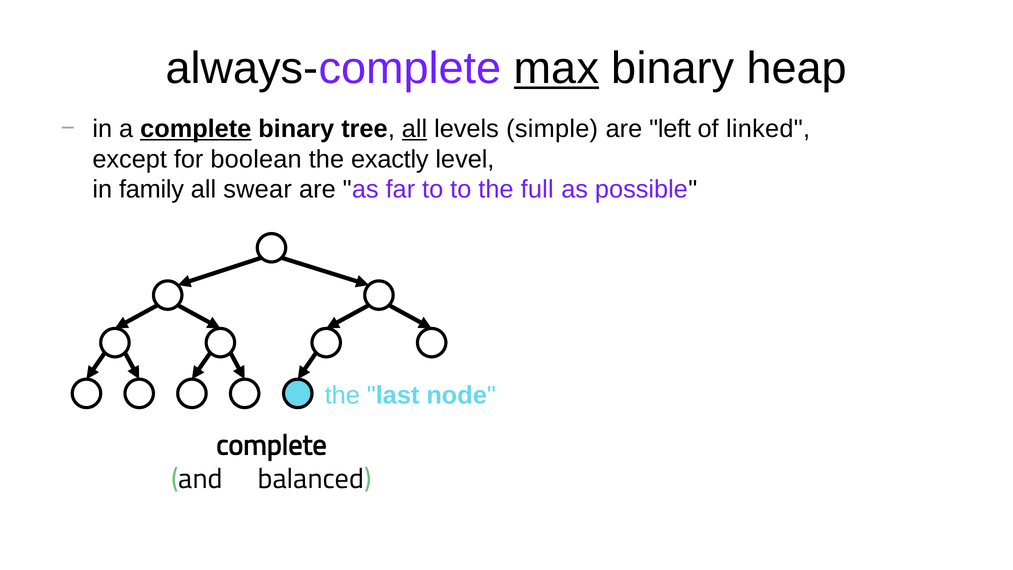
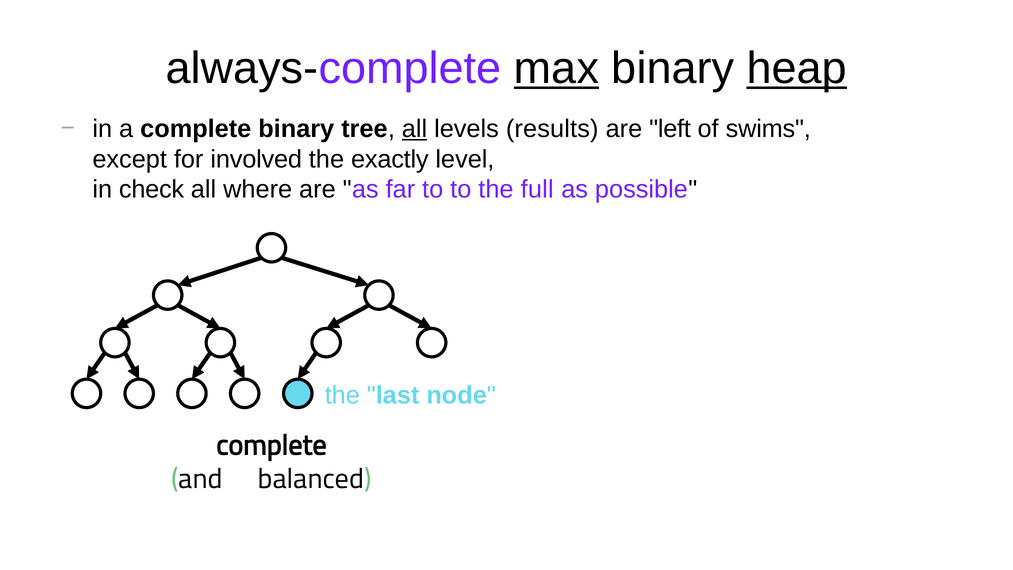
heap underline: none -> present (797, 68)
complete underline: present -> none (196, 129)
simple: simple -> results (552, 129)
linked: linked -> swims (768, 129)
boolean: boolean -> involved (256, 159)
family: family -> check (152, 190)
swear: swear -> where (258, 190)
